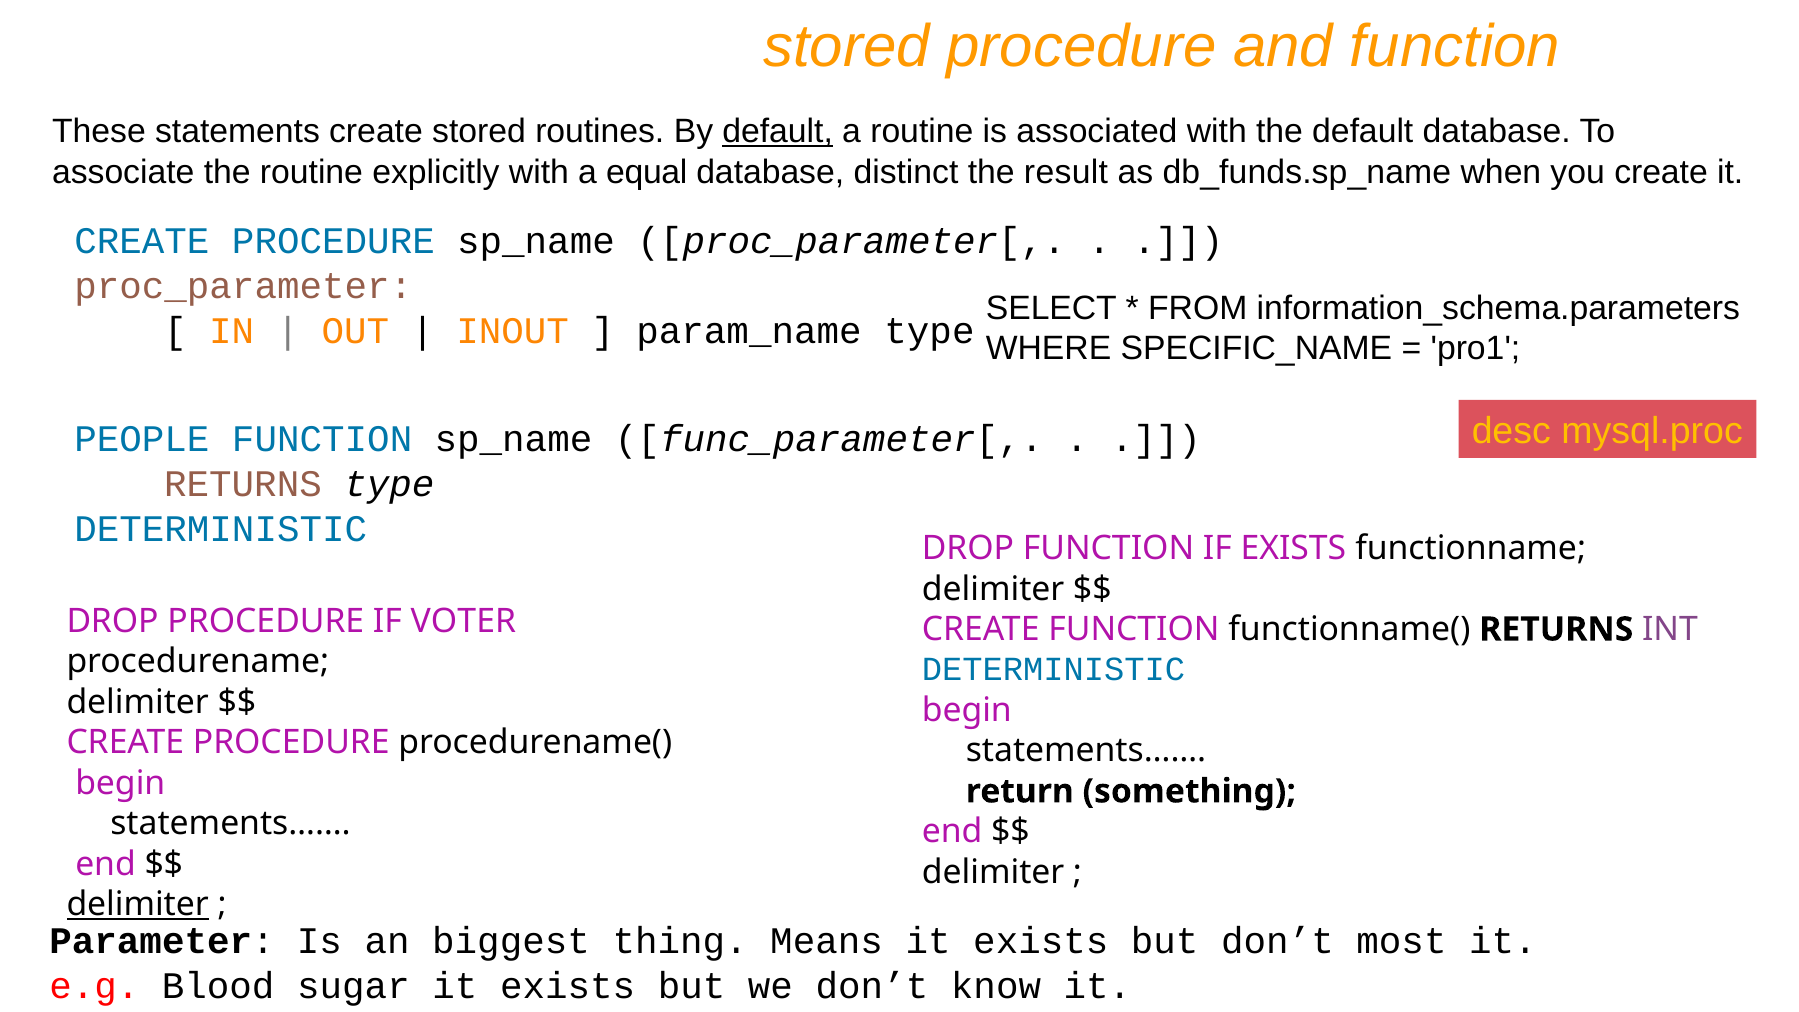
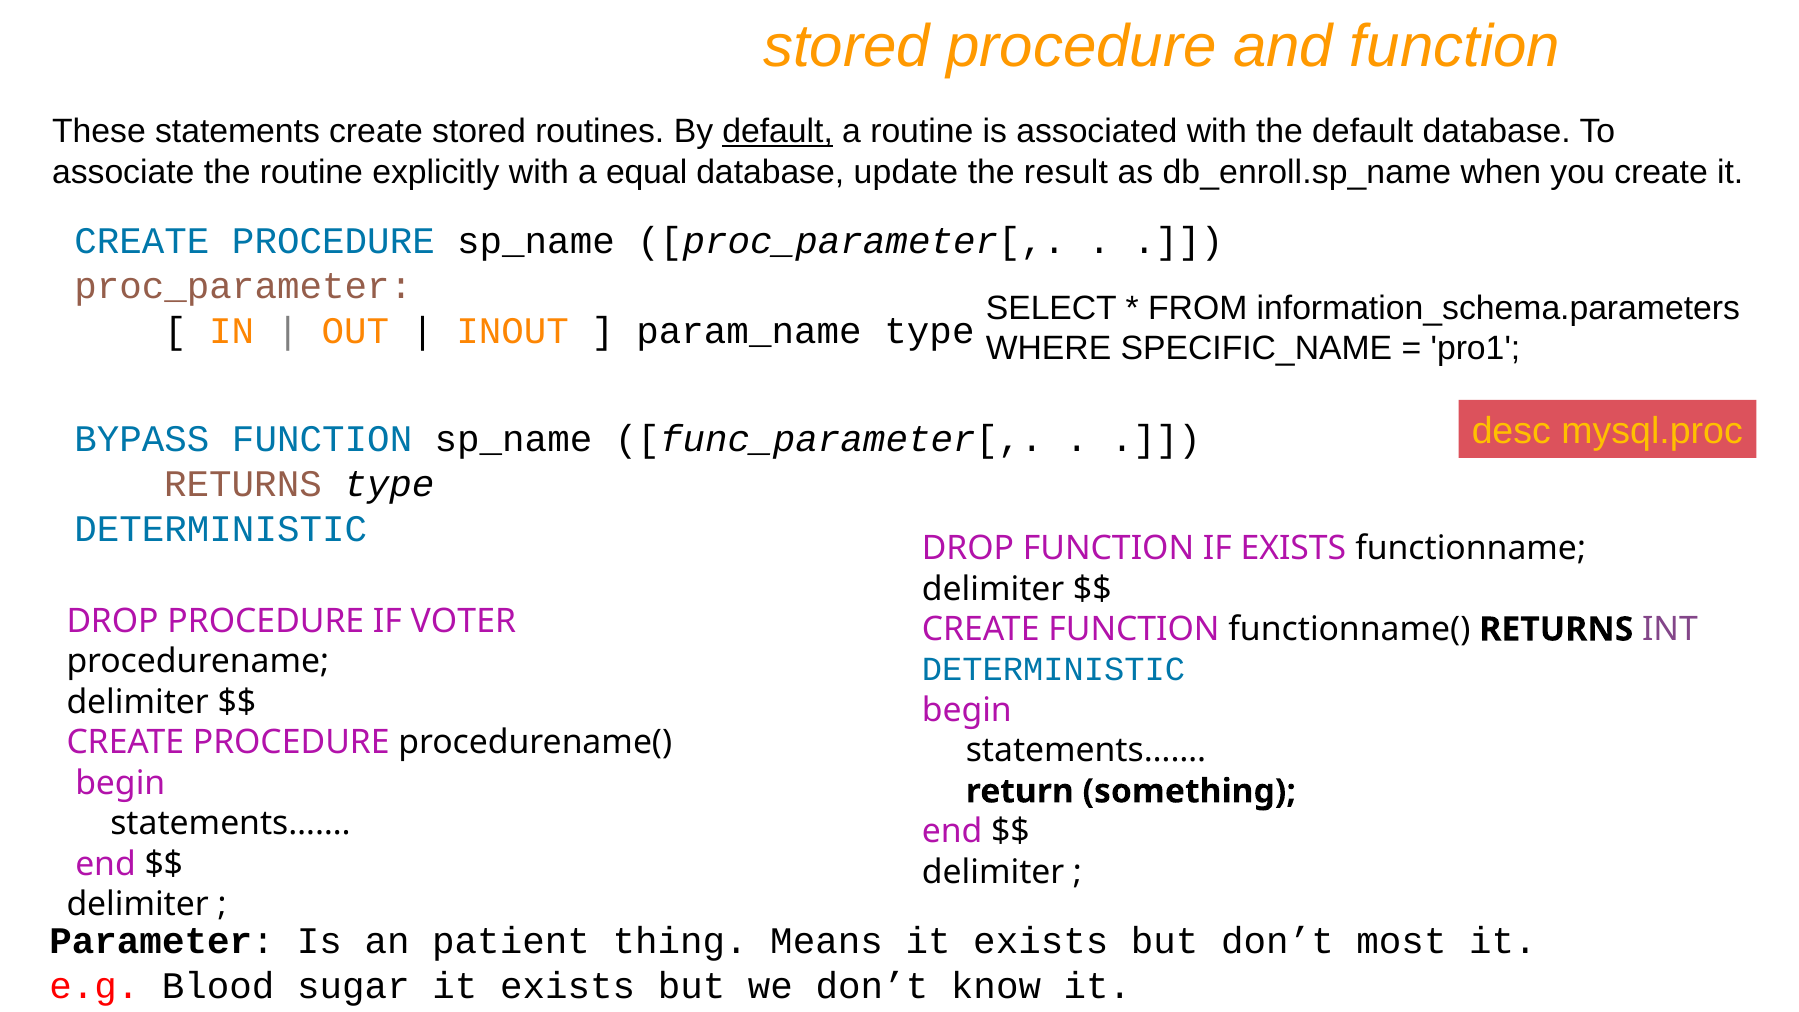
distinct: distinct -> update (906, 172)
db_funds.sp_name: db_funds.sp_name -> db_enroll.sp_name (1307, 172)
PEOPLE: PEOPLE -> BYPASS (142, 439)
delimiter underline: present -> none (138, 904)
biggest: biggest -> patient (511, 941)
